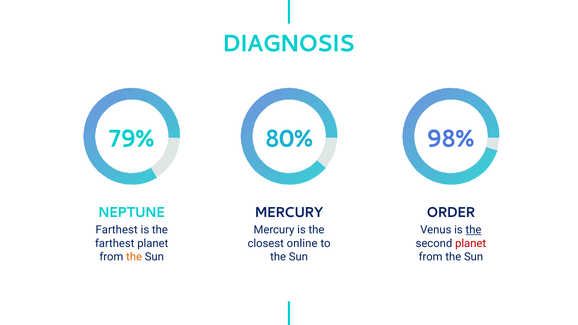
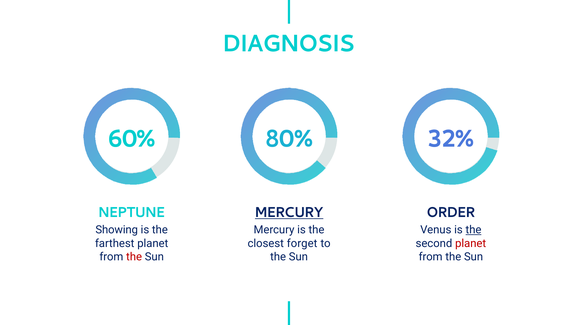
79%: 79% -> 60% (132, 137)
98%: 98% -> 32% (451, 137)
MERCURY underline: none -> present (289, 213)
Farthest: Farthest -> Showing (117, 230)
online: online -> forget (302, 244)
the colour: orange -> red (134, 257)
